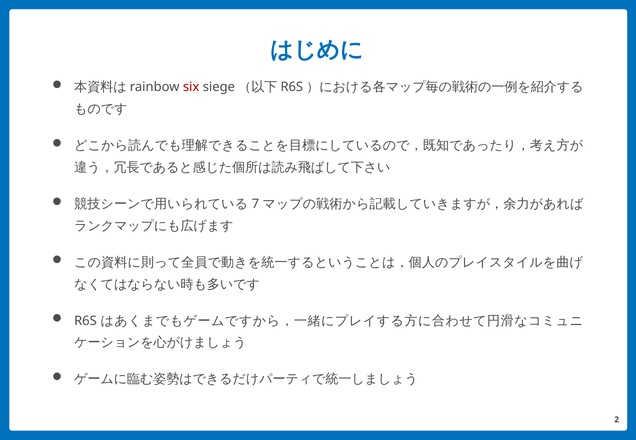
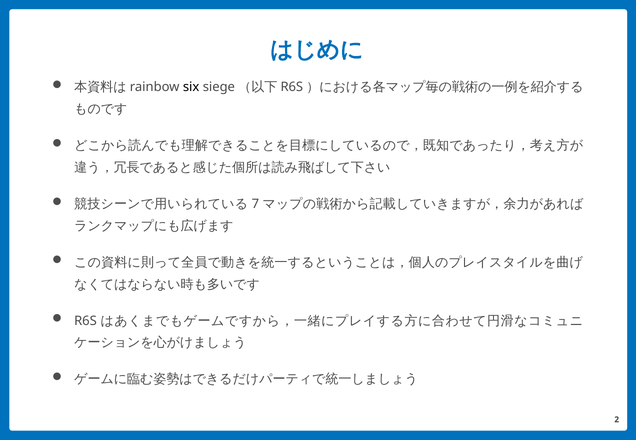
six colour: red -> black (191, 87)
